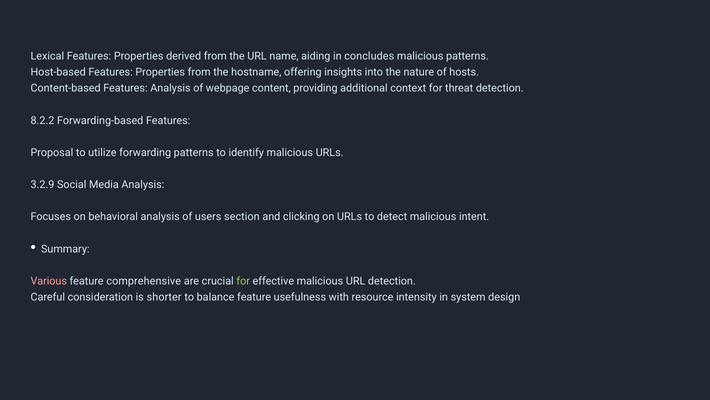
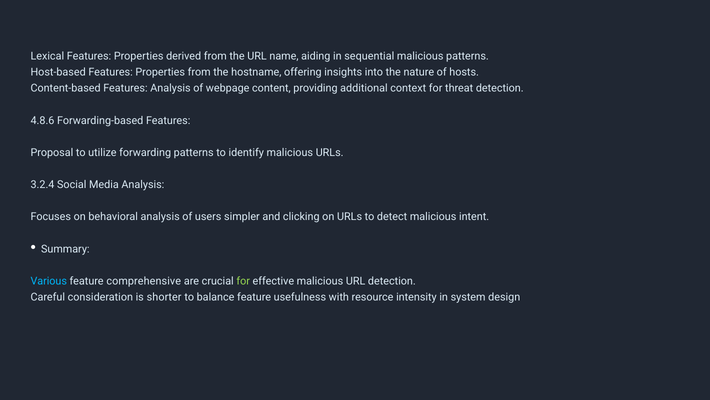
concludes: concludes -> sequential (369, 56)
8.2.2: 8.2.2 -> 4.8.6 (42, 120)
3.2.9: 3.2.9 -> 3.2.4 (42, 184)
section: section -> simpler (242, 217)
Various colour: pink -> light blue (49, 281)
